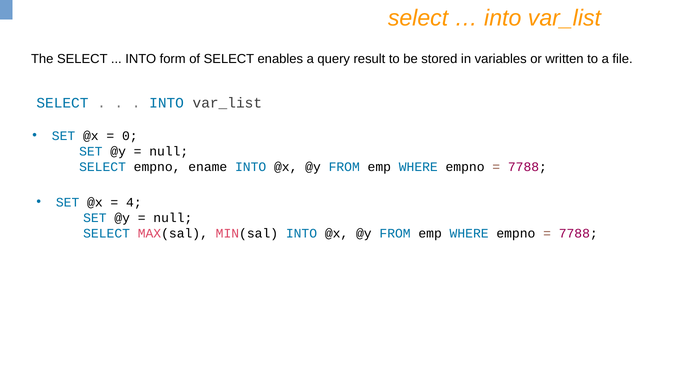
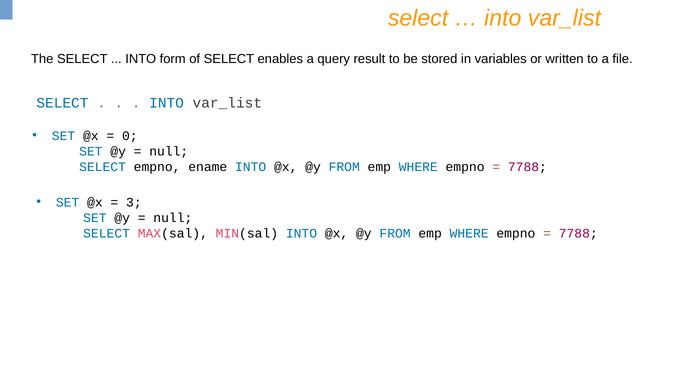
4: 4 -> 3 (134, 202)
